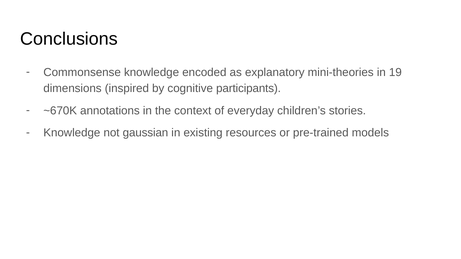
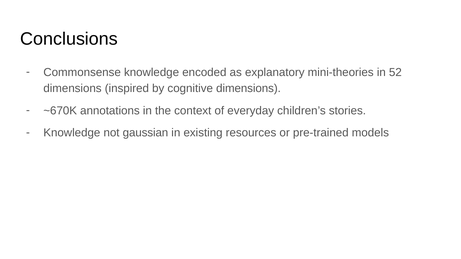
19: 19 -> 52 (395, 72)
cognitive participants: participants -> dimensions (248, 88)
